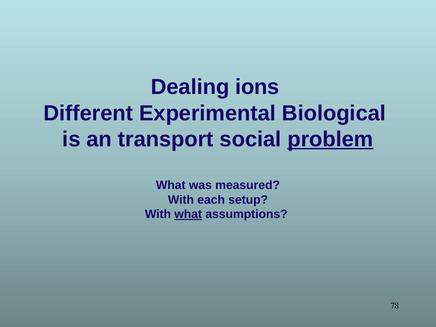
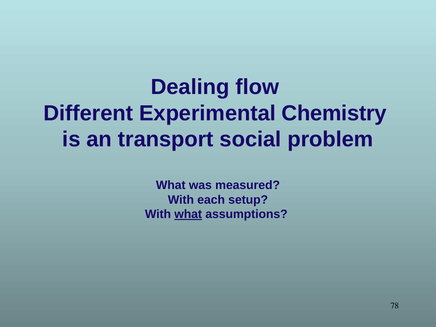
ions: ions -> flow (257, 87)
Biological: Biological -> Chemistry (334, 113)
problem underline: present -> none (330, 139)
